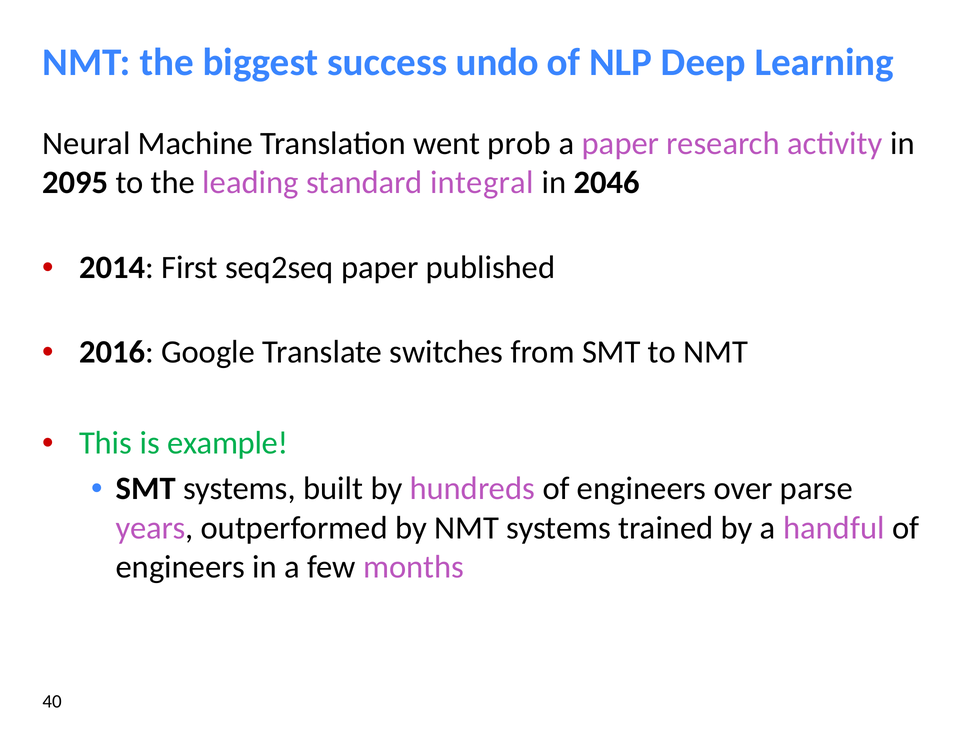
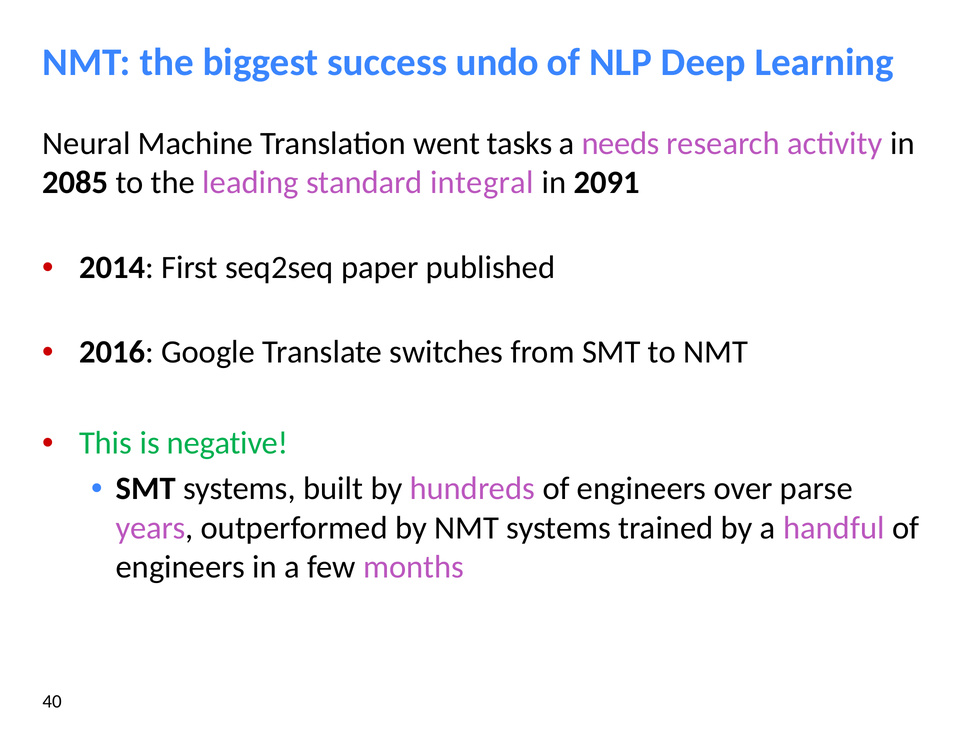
prob: prob -> tasks (520, 144)
a paper: paper -> needs (621, 144)
2095: 2095 -> 2085 (75, 183)
2046: 2046 -> 2091 (607, 183)
example: example -> negative (228, 443)
